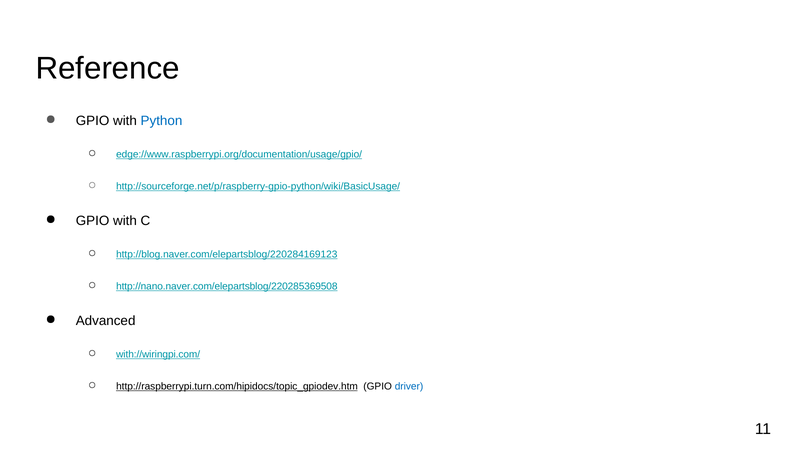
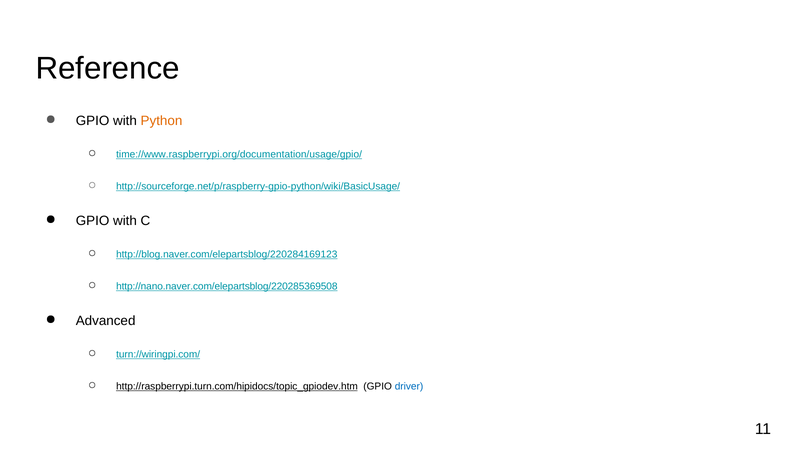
Python colour: blue -> orange (162, 121)
edge://www.raspberrypi.org/documentation/usage/gpio/: edge://www.raspberrypi.org/documentation/usage/gpio/ -> time://www.raspberrypi.org/documentation/usage/gpio/ (239, 155)
with://wiringpi.com/: with://wiringpi.com/ -> turn://wiringpi.com/ (158, 355)
